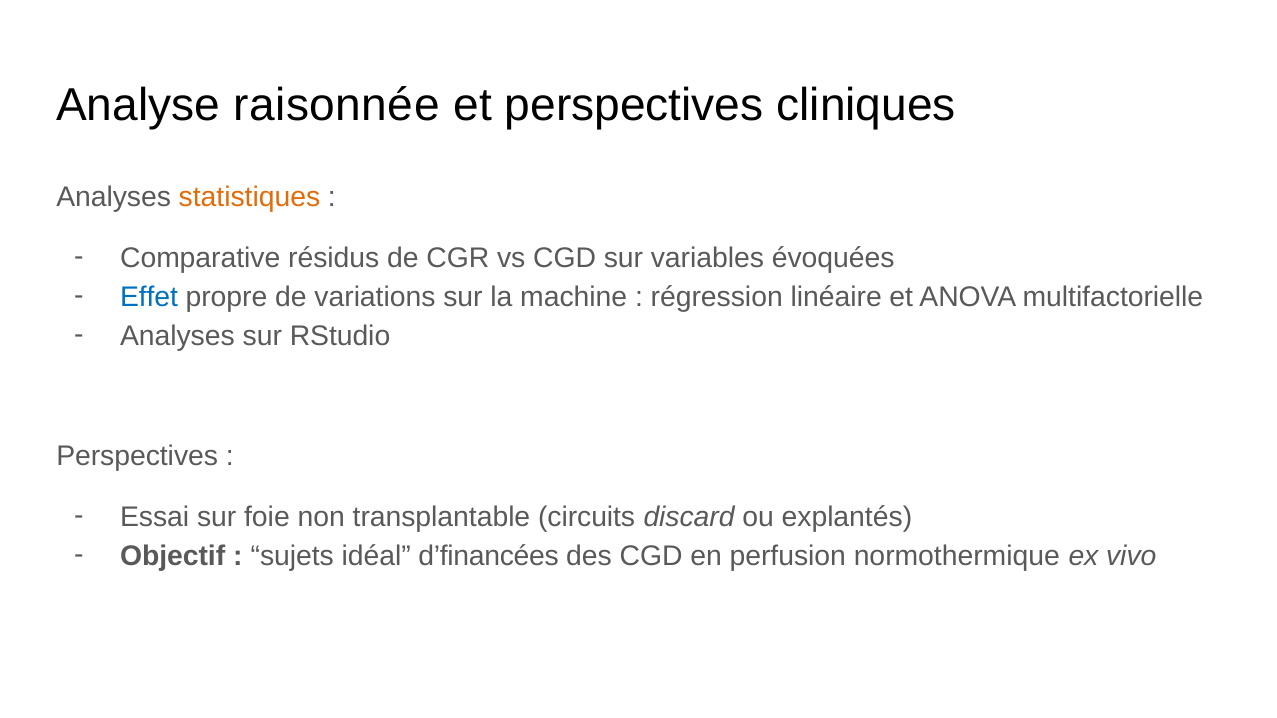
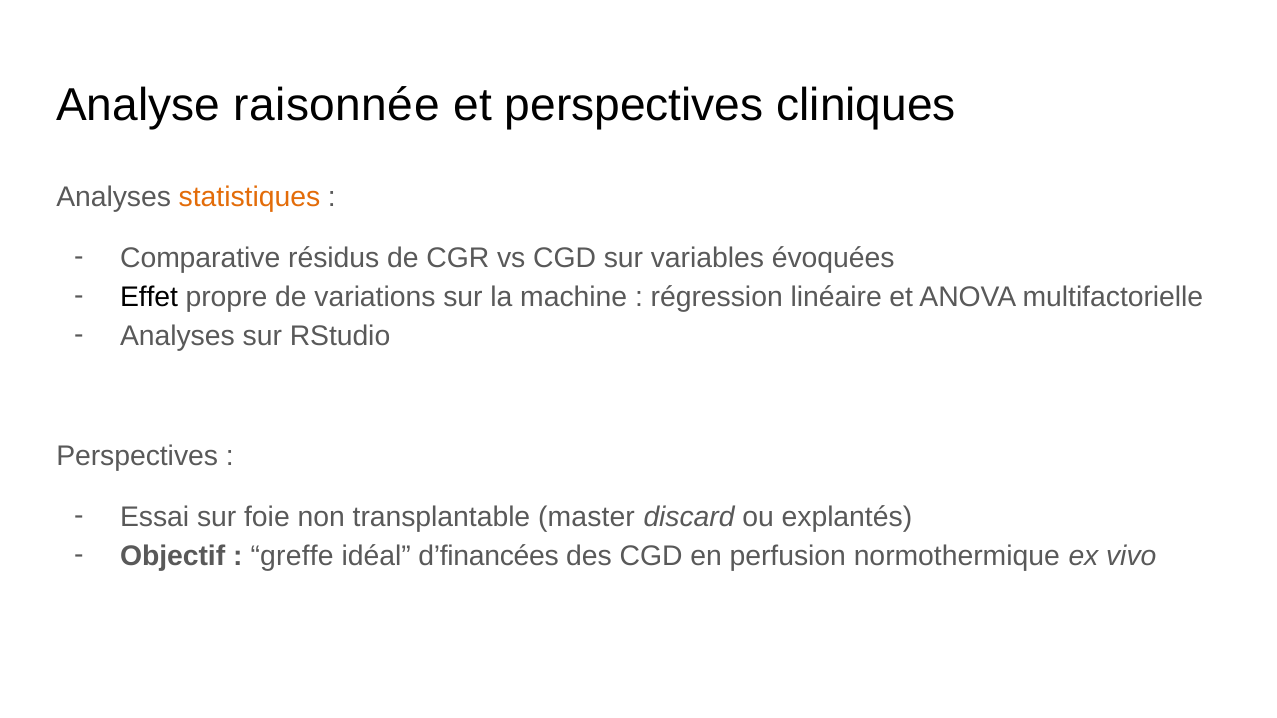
Effet colour: blue -> black (149, 297)
circuits: circuits -> master (587, 517)
sujets: sujets -> greffe (292, 556)
